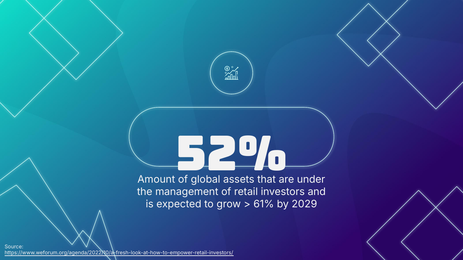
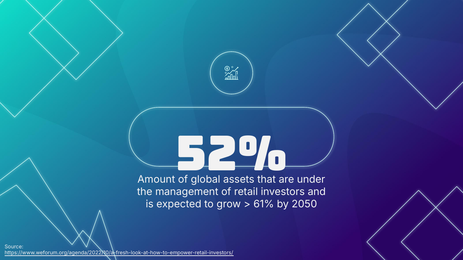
2029: 2029 -> 2050 (304, 204)
